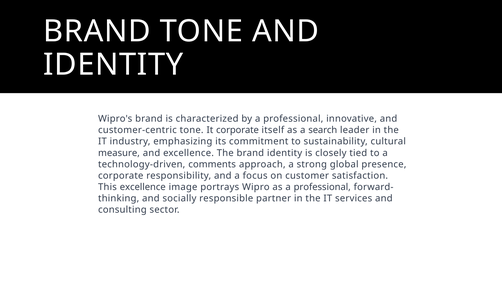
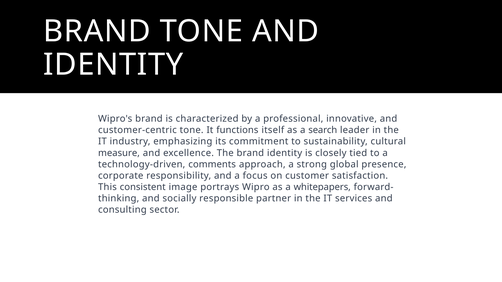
It corporate: corporate -> functions (237, 130)
This excellence: excellence -> consistent (143, 187)
as a professional: professional -> whitepapers (322, 187)
